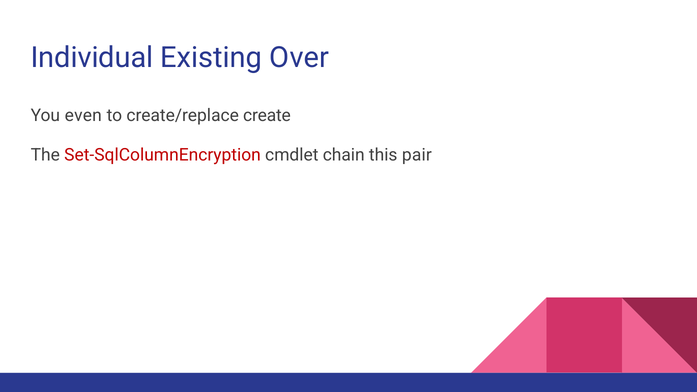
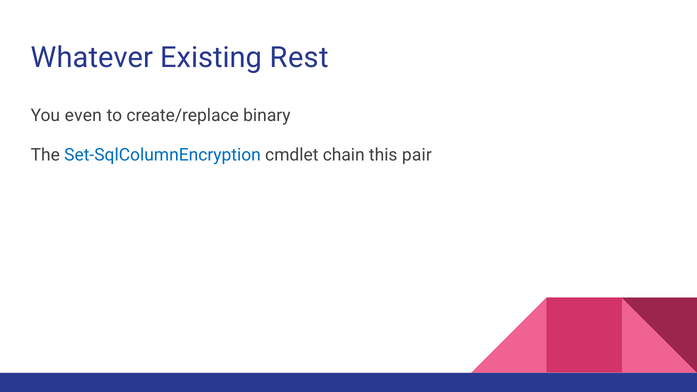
Individual: Individual -> Whatever (92, 58)
Over: Over -> Rest (299, 58)
create: create -> binary (267, 116)
Set-SqlColumnEncryption colour: red -> blue (162, 155)
